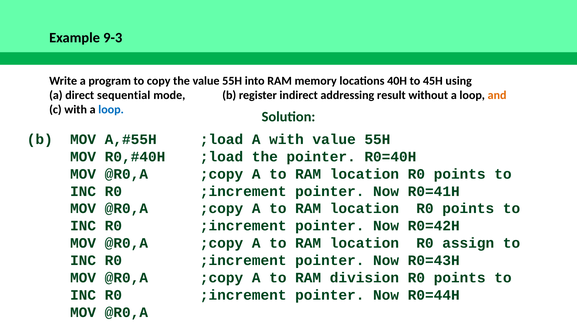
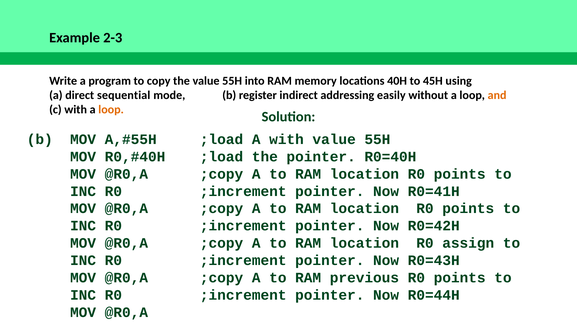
9-3: 9-3 -> 2-3 (113, 38)
result: result -> easily (391, 95)
loop colour: blue -> orange (111, 110)
division: division -> previous (364, 278)
